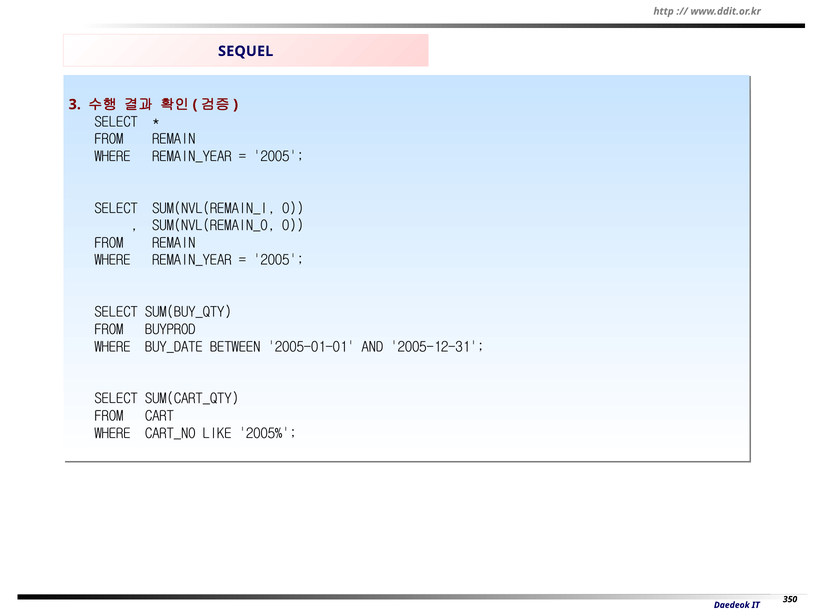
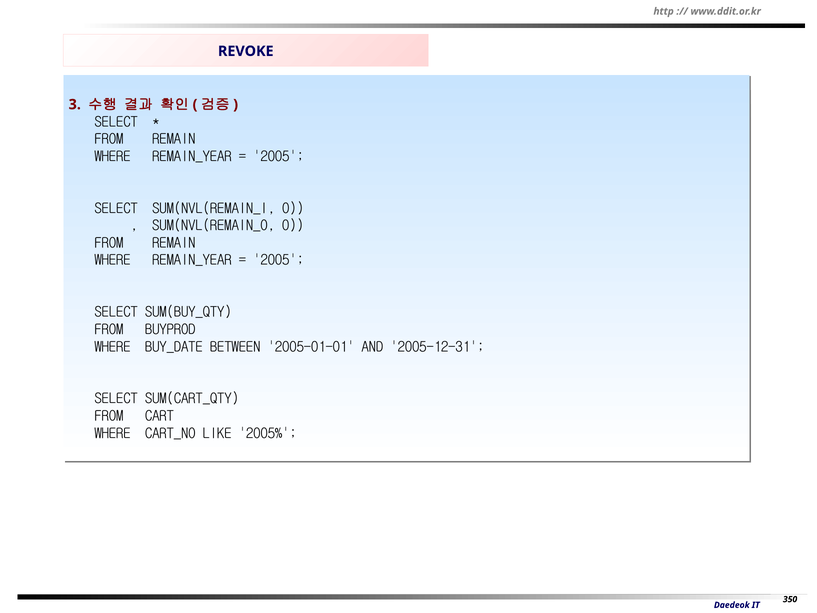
SEQUEL: SEQUEL -> REVOKE (246, 51)
